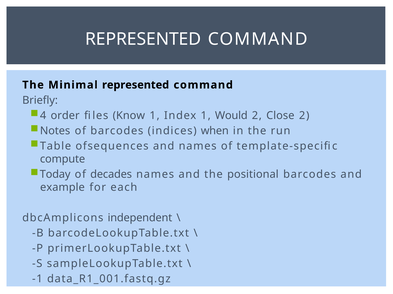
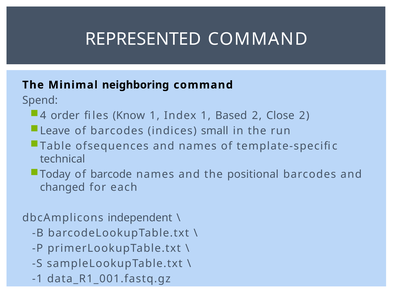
Minimal represented: represented -> neighboring (136, 85)
Briefly: Briefly -> Spend (40, 100)
Would: Would -> Based (231, 116)
Notes: Notes -> Leave (55, 131)
when: when -> small (215, 131)
compute: compute -> technical (63, 159)
decades: decades -> barcode (111, 175)
example: example -> changed (62, 188)
